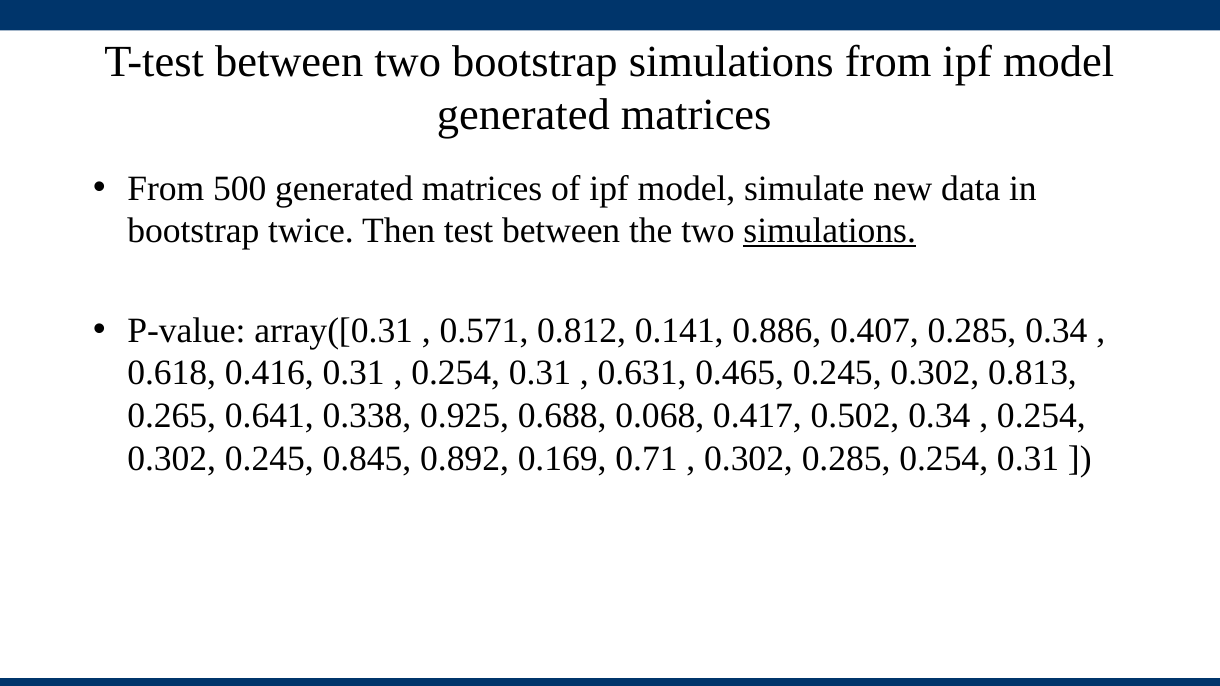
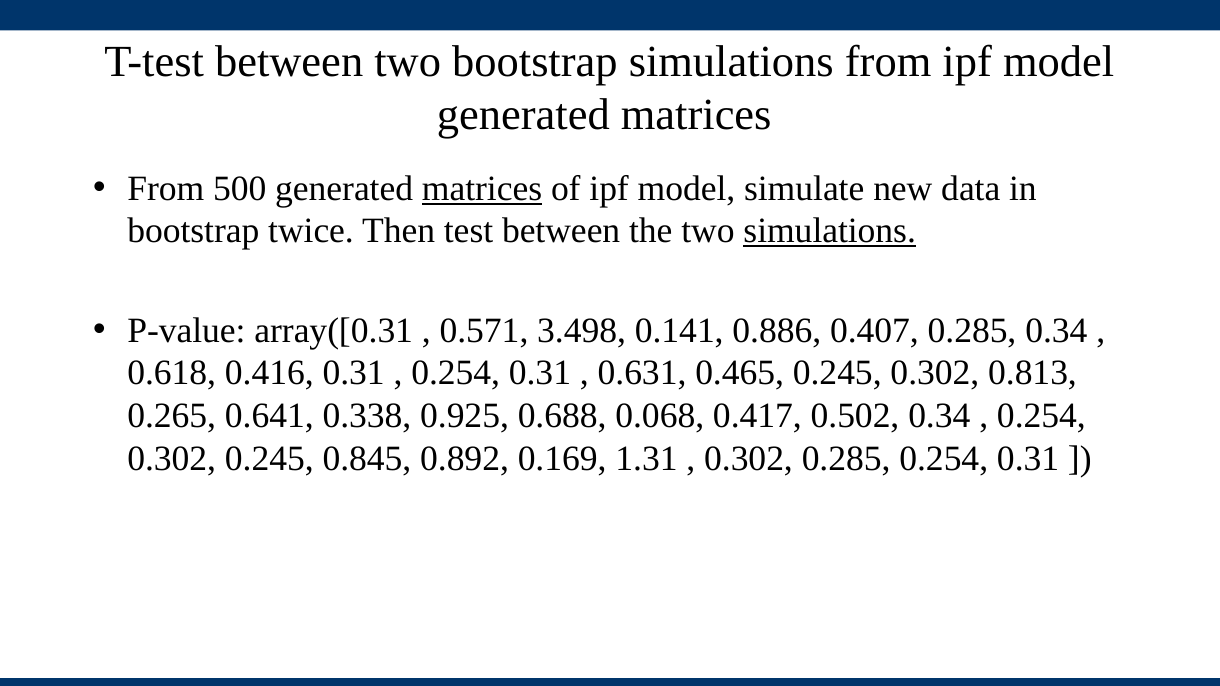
matrices underline: none -> present (482, 188)
0.812: 0.812 -> 3.498 (582, 331)
0.71: 0.71 -> 1.31 (646, 458)
